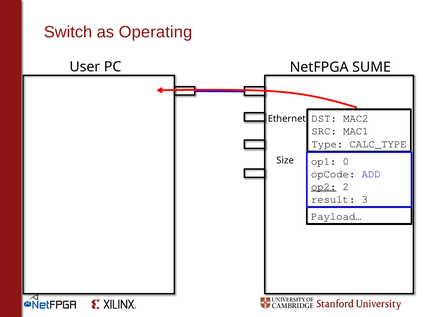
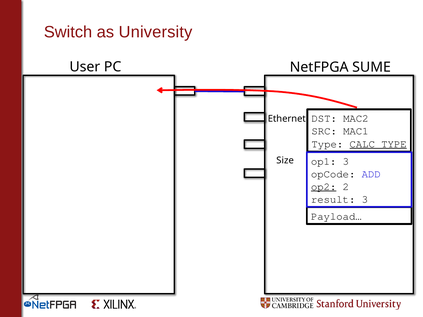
Operating: Operating -> University (155, 32)
CALC_TYPE underline: none -> present (378, 144)
op1 0: 0 -> 3 (346, 161)
